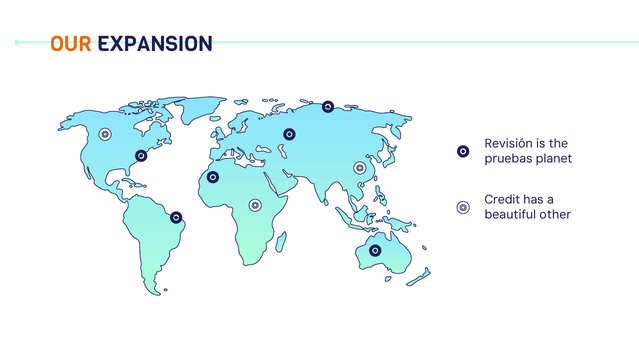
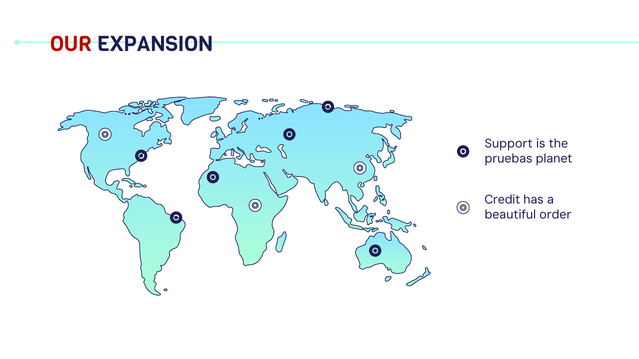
OUR colour: orange -> red (71, 44)
Revisión: Revisión -> Support (509, 144)
other: other -> order (555, 215)
